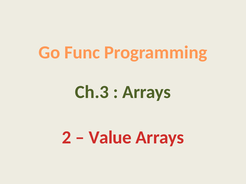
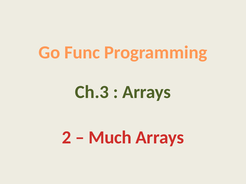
Value: Value -> Much (110, 138)
